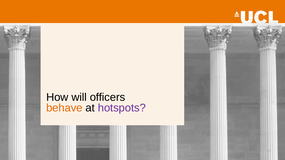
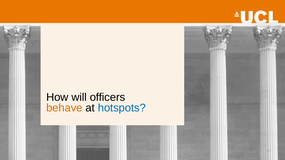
hotspots colour: purple -> blue (122, 108)
